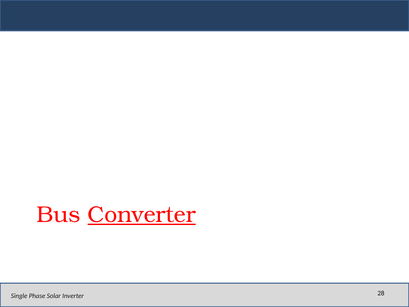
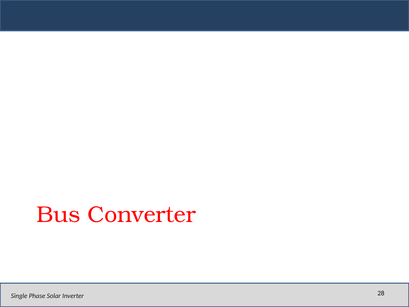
Converter underline: present -> none (142, 214)
